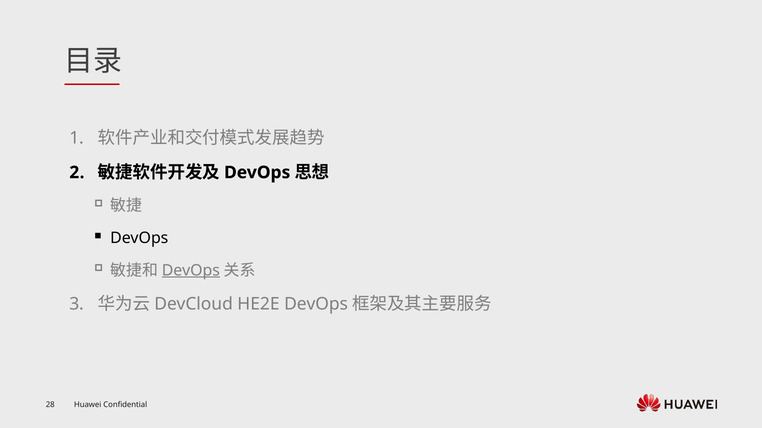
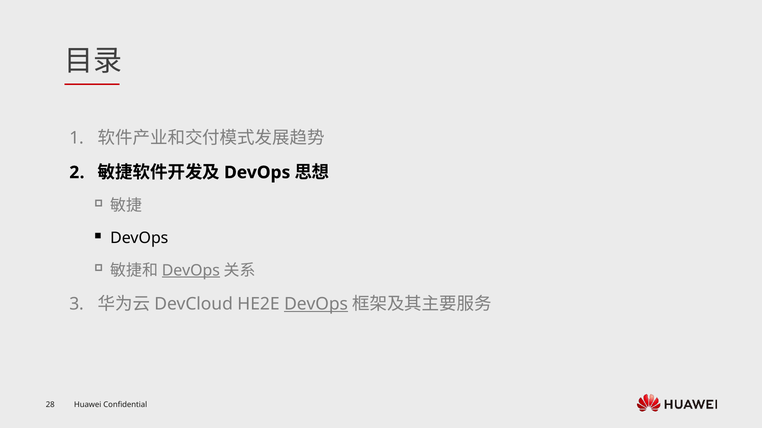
DevOps underline: none -> present (316, 304)
